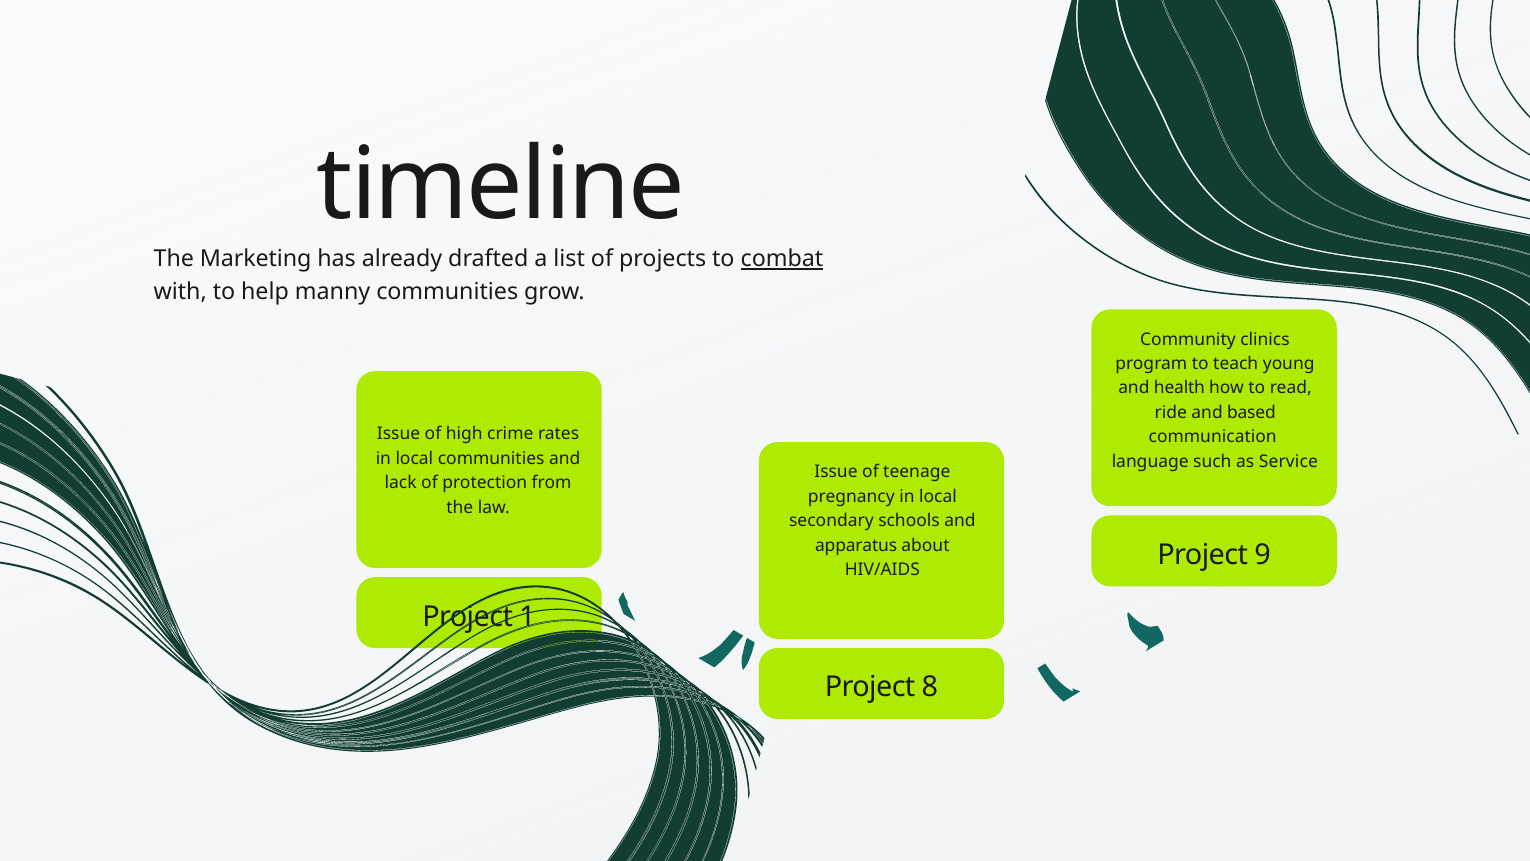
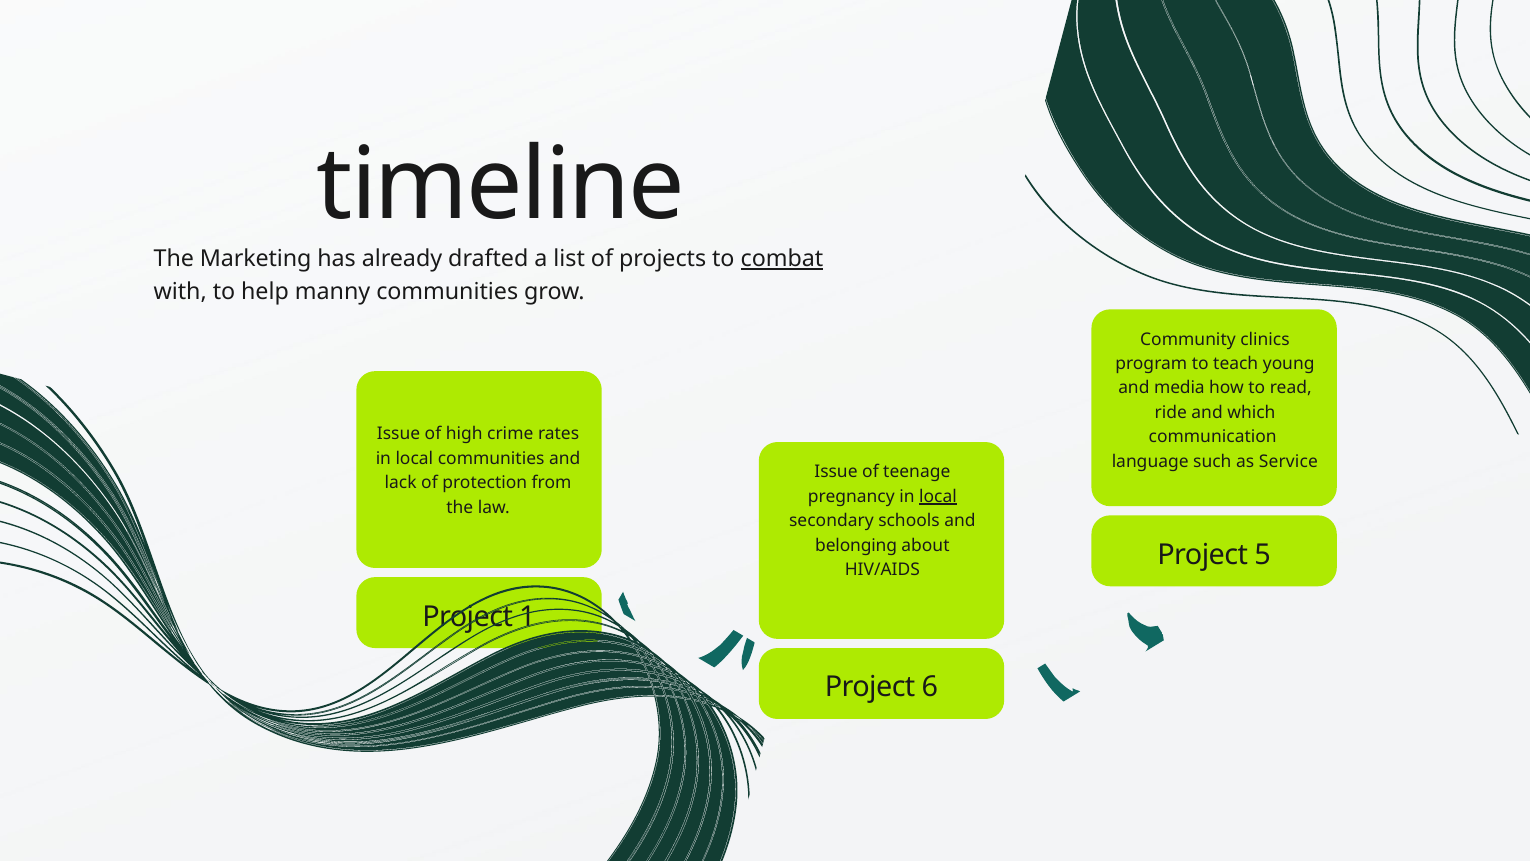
health: health -> media (1179, 388)
based: based -> which (1251, 412)
local underline: none -> present (938, 496)
apparatus: apparatus -> belonging (856, 545)
9: 9 -> 5 (1263, 555)
8: 8 -> 6 (930, 687)
